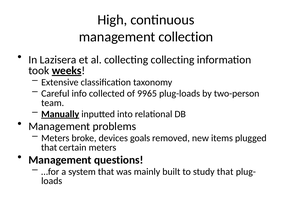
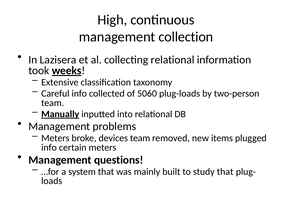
collecting collecting: collecting -> relational (173, 60)
9965: 9965 -> 5060 (147, 93)
devices goals: goals -> team (140, 138)
that: that -> info (49, 147)
